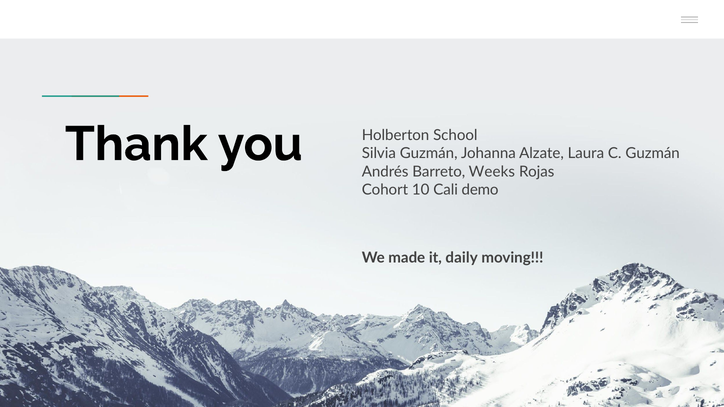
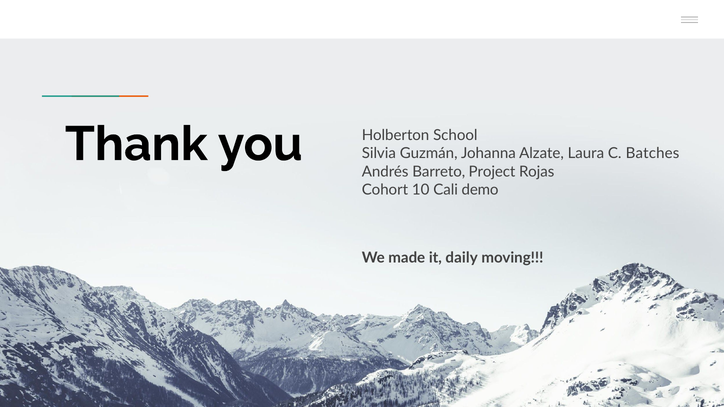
C Guzmán: Guzmán -> Batches (653, 154)
Weeks: Weeks -> Project (492, 172)
